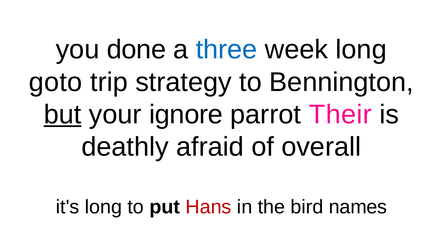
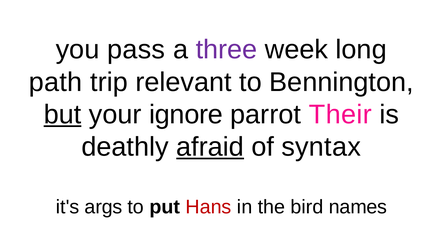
done: done -> pass (136, 50)
three colour: blue -> purple (227, 50)
goto: goto -> path (56, 82)
strategy: strategy -> relevant (184, 82)
afraid underline: none -> present (210, 147)
overall: overall -> syntax (321, 147)
it's long: long -> args (103, 207)
